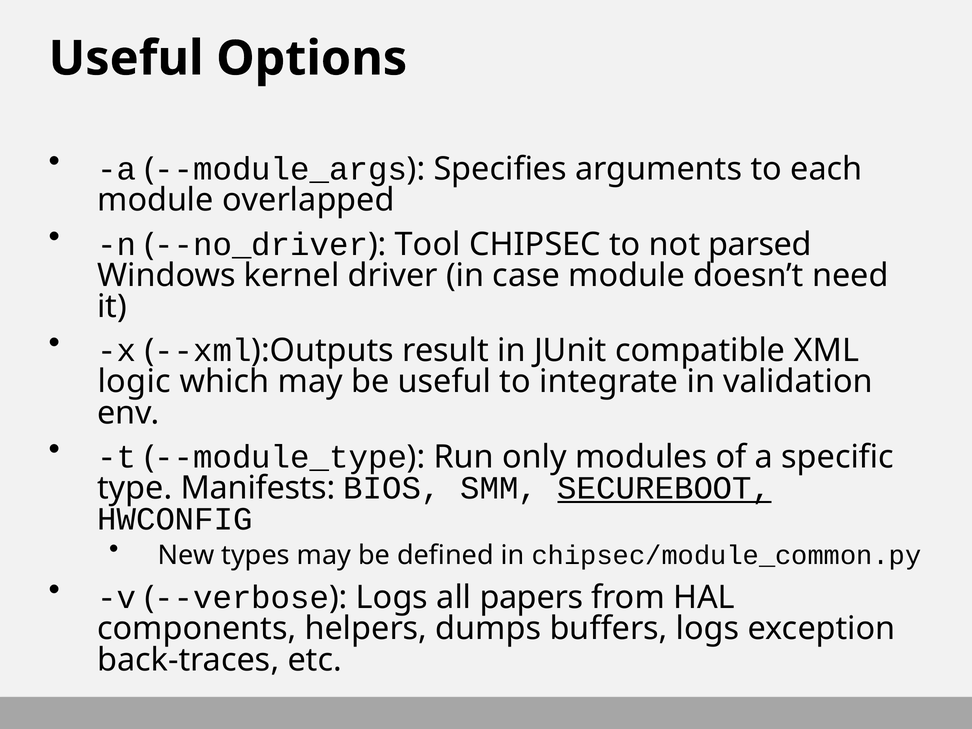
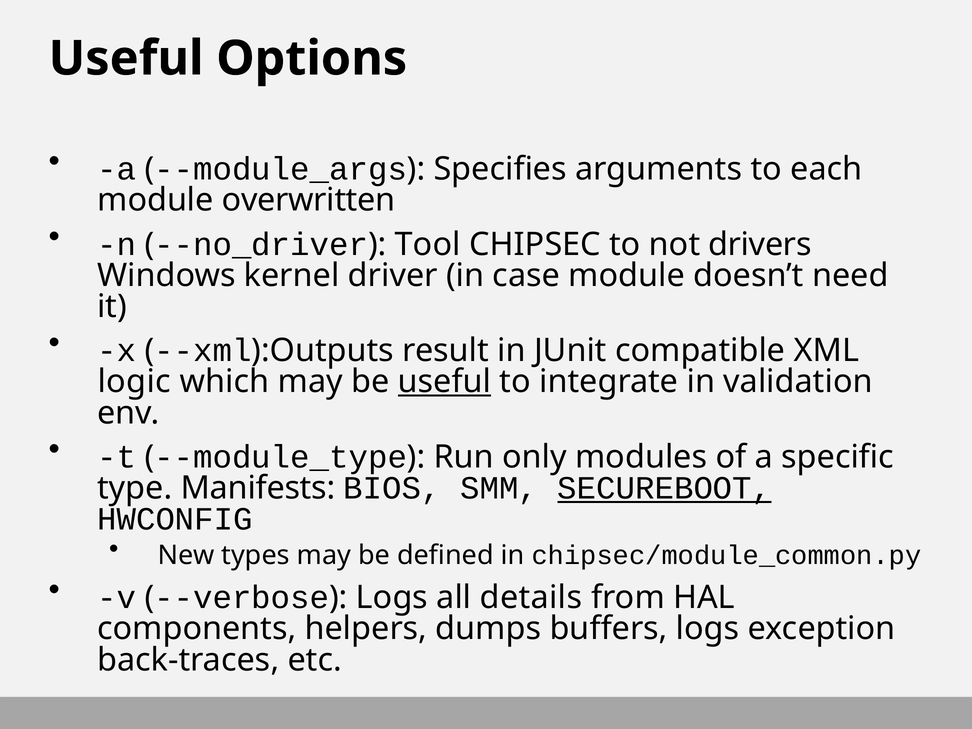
overlapped: overlapped -> overwritten (309, 200)
parsed: parsed -> drivers (760, 244)
useful underline: none -> present (445, 382)
papers: papers -> details (531, 598)
